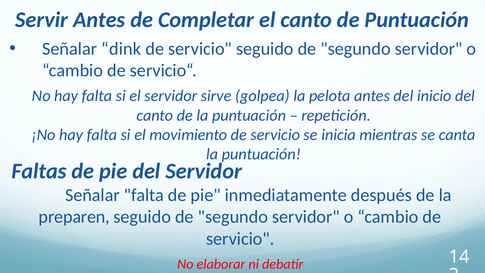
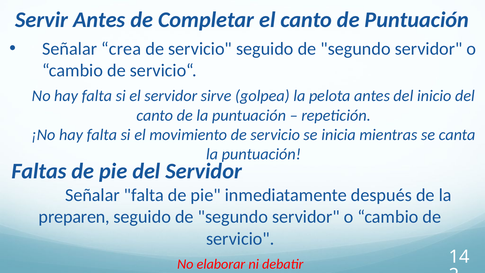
dink: dink -> crea (121, 49)
